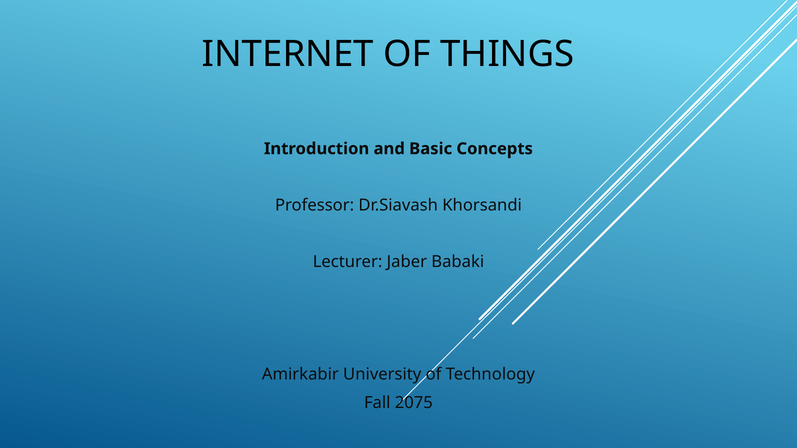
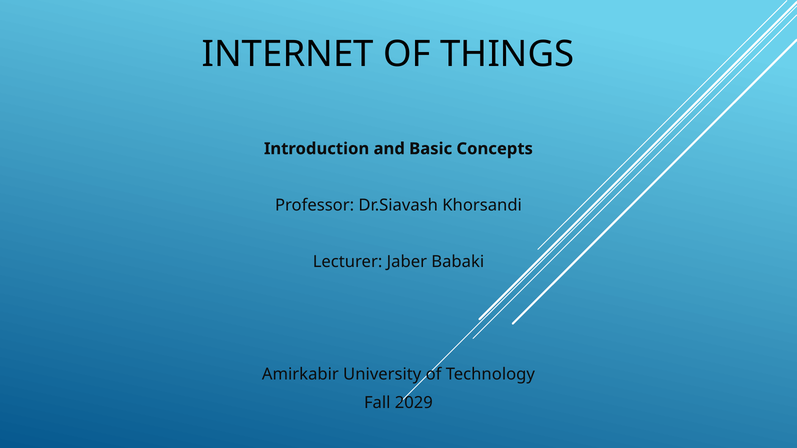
2075: 2075 -> 2029 (414, 403)
